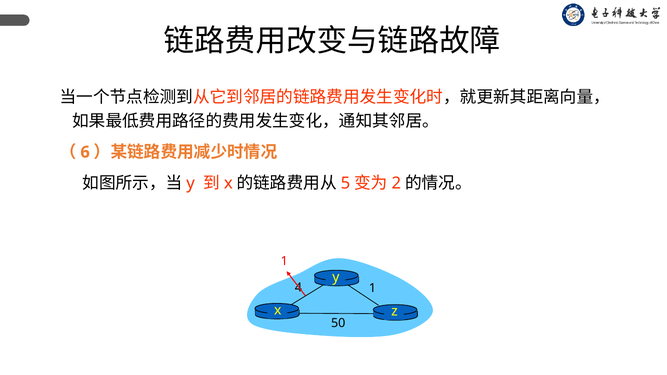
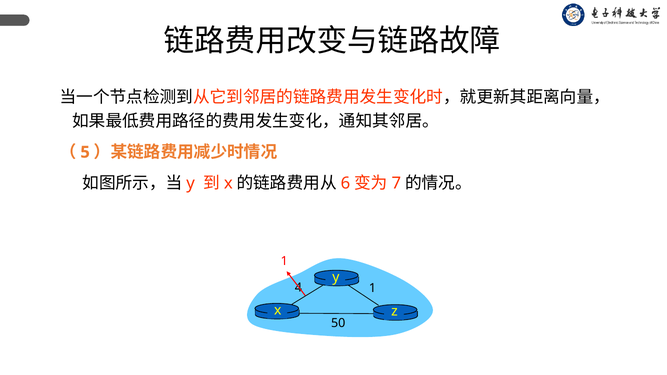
6: 6 -> 5 (85, 152)
5: 5 -> 6 (345, 183)
2: 2 -> 7 (396, 183)
